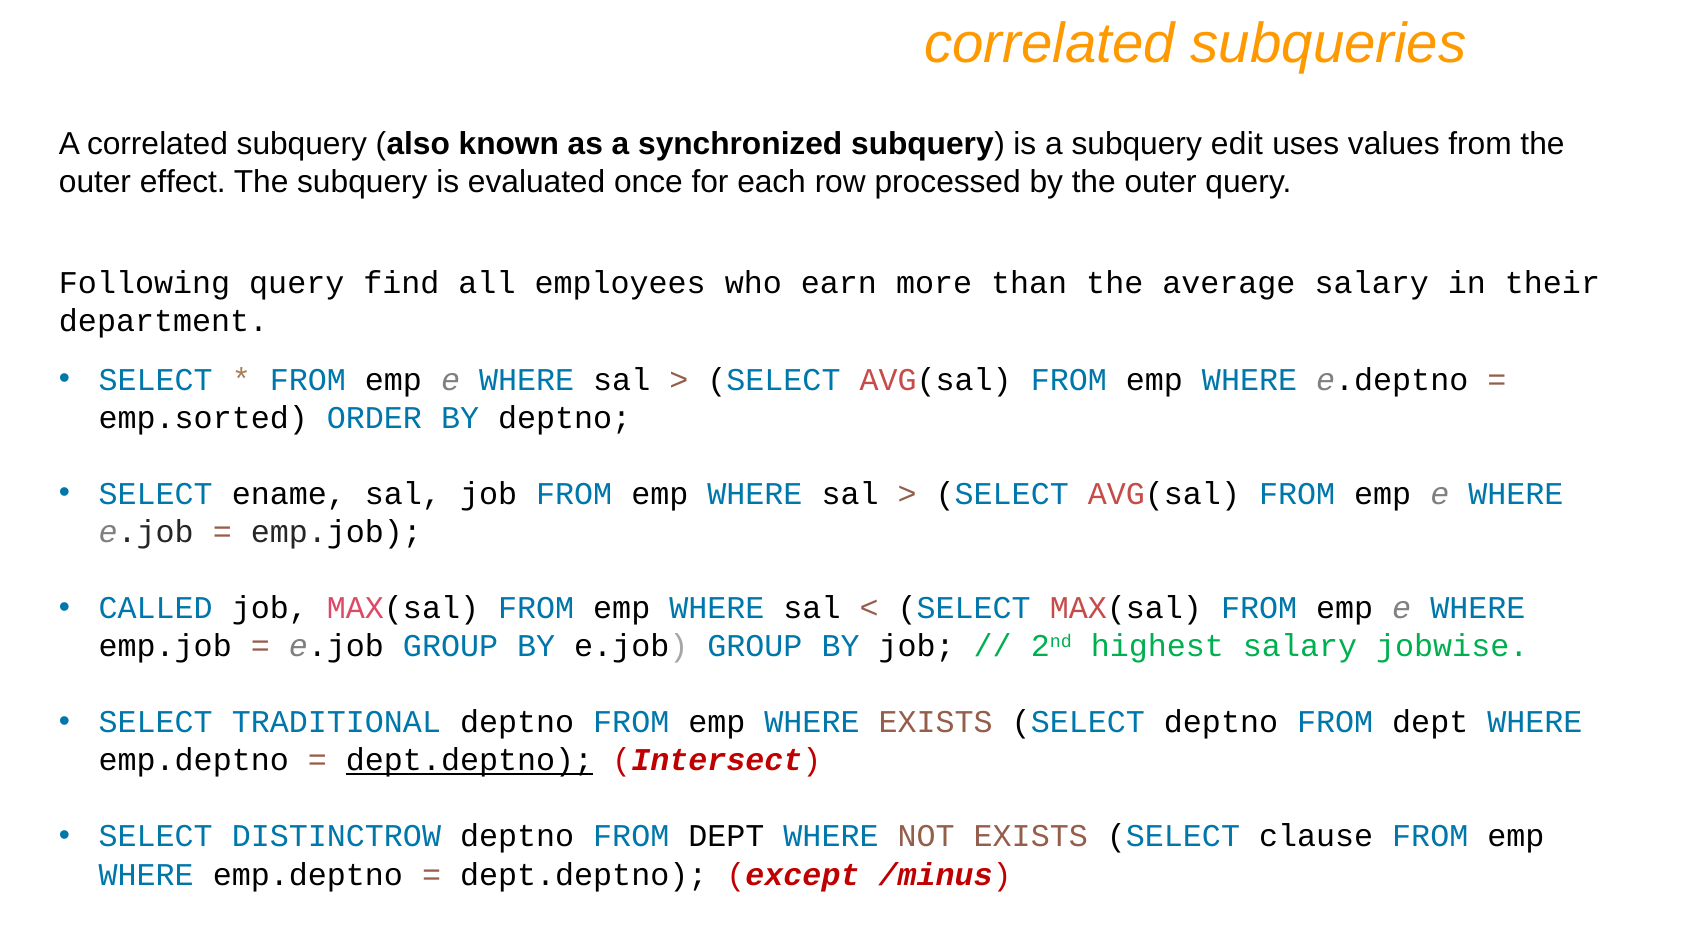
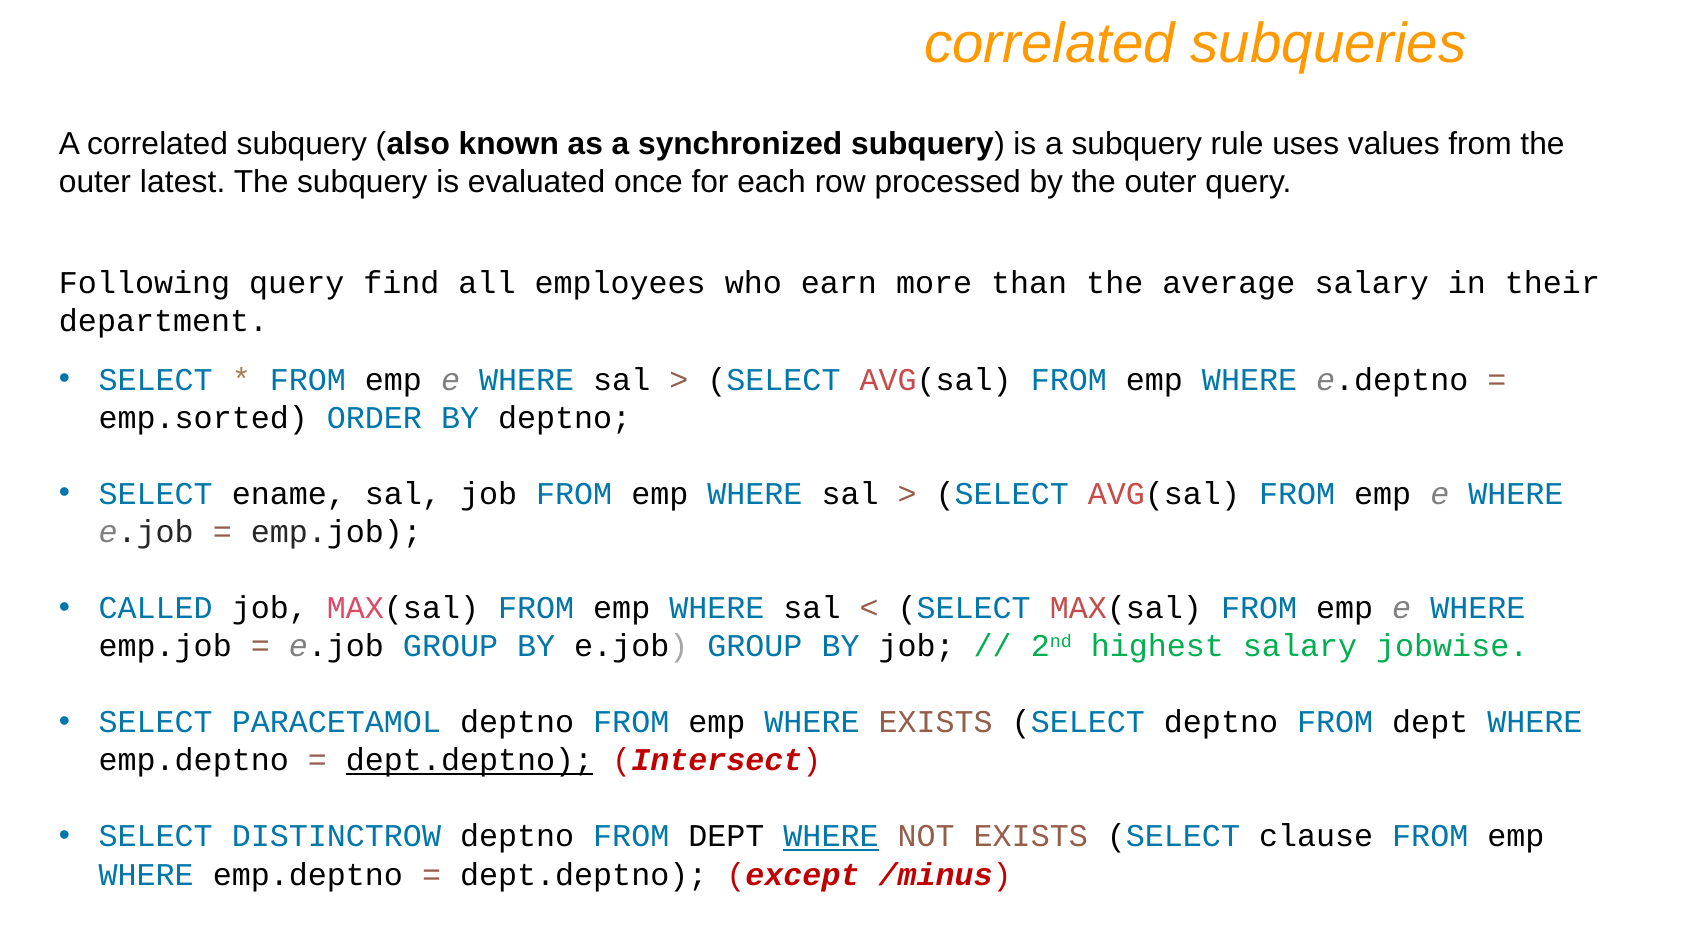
edit: edit -> rule (1237, 144)
effect: effect -> latest (183, 182)
TRADITIONAL: TRADITIONAL -> PARACETAMOL (336, 723)
WHERE underline: none -> present (831, 837)
